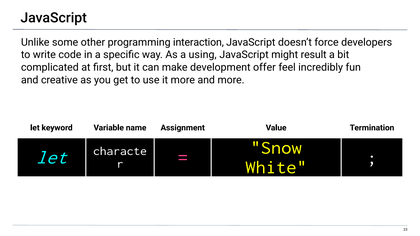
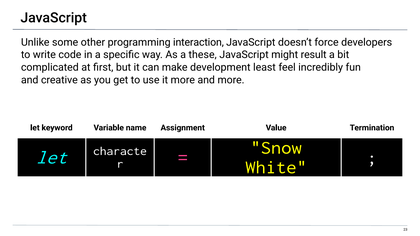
using: using -> these (203, 55)
offer: offer -> least (264, 67)
